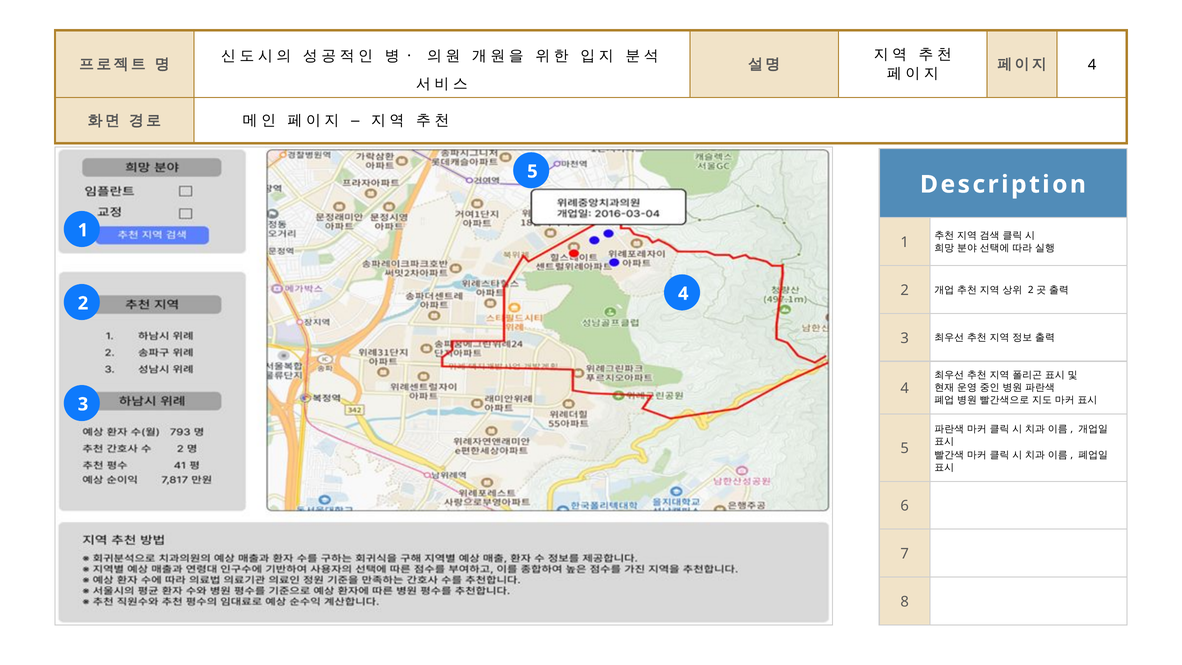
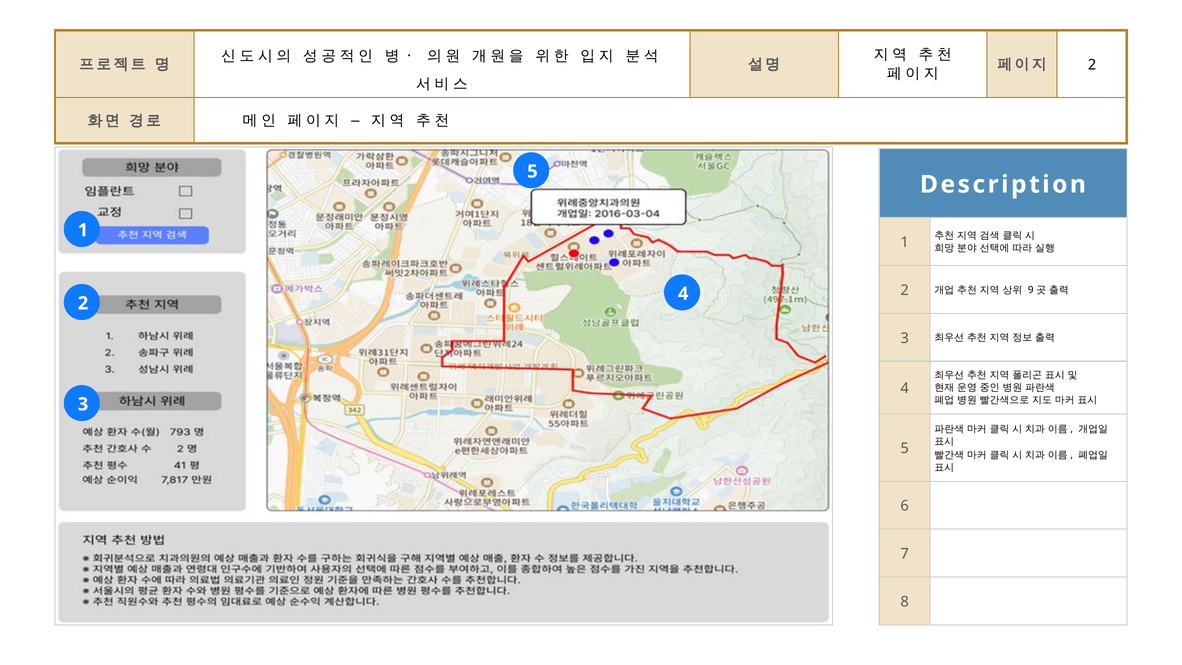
4: 4 -> 2 (1092, 65)
2: 2 -> 9 (1031, 290)
